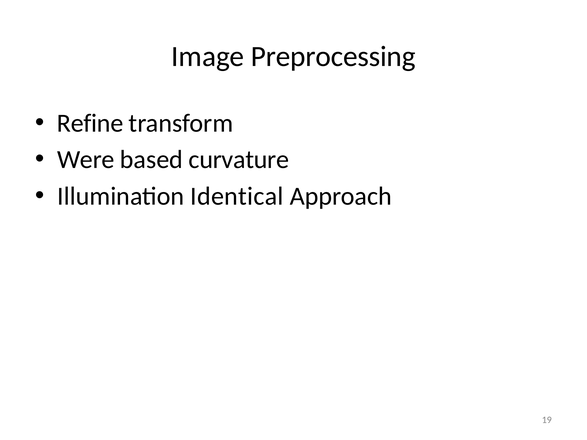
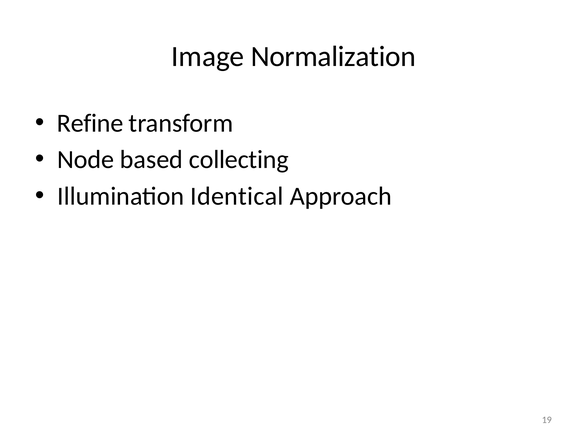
Preprocessing: Preprocessing -> Normalization (333, 56)
Were: Were -> Node (86, 160)
curvature: curvature -> collecting (239, 160)
